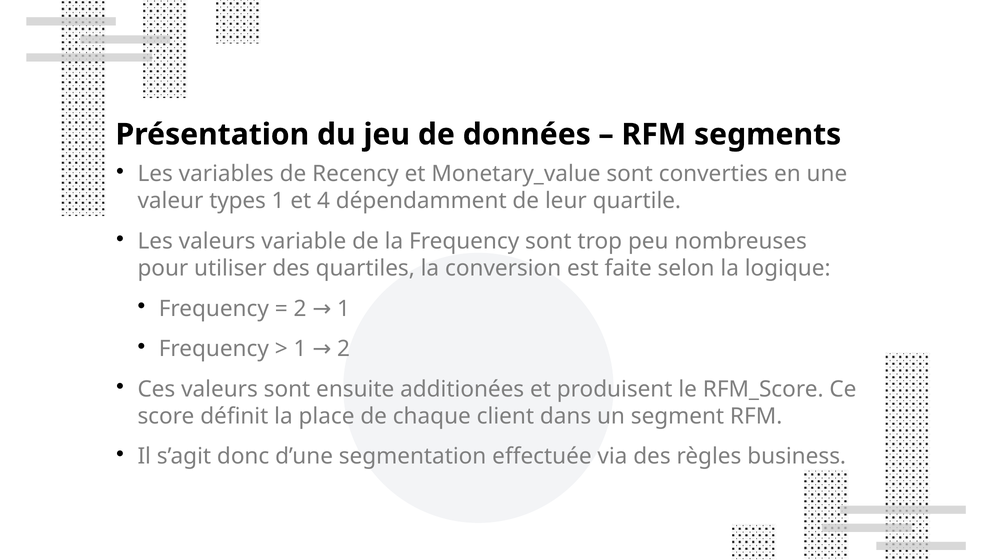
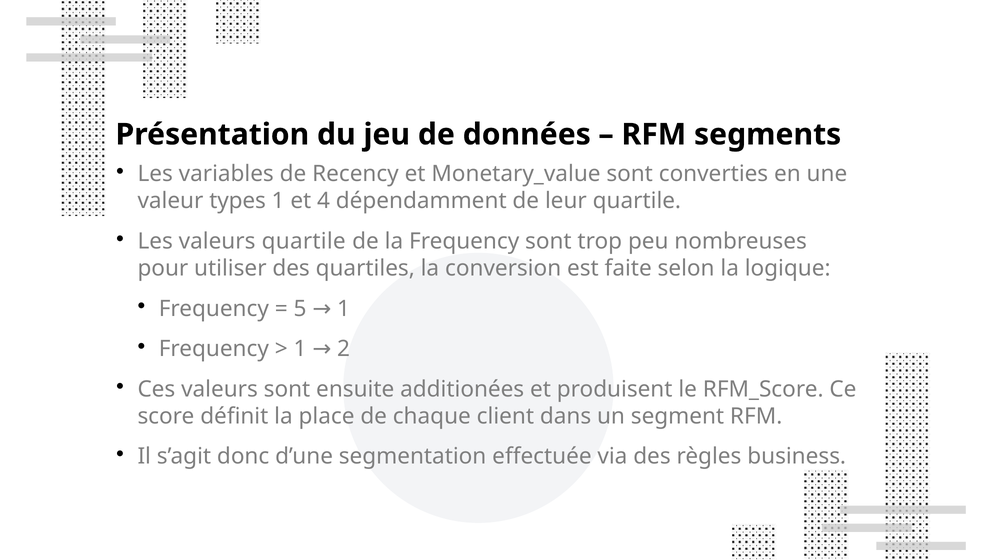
valeurs variable: variable -> quartile (304, 241)
2: 2 -> 5 (300, 309)
